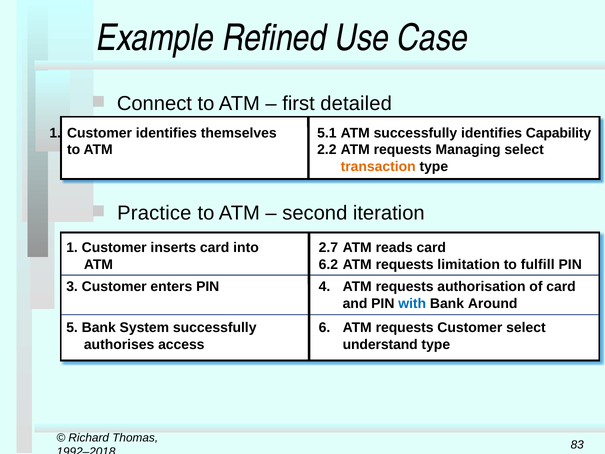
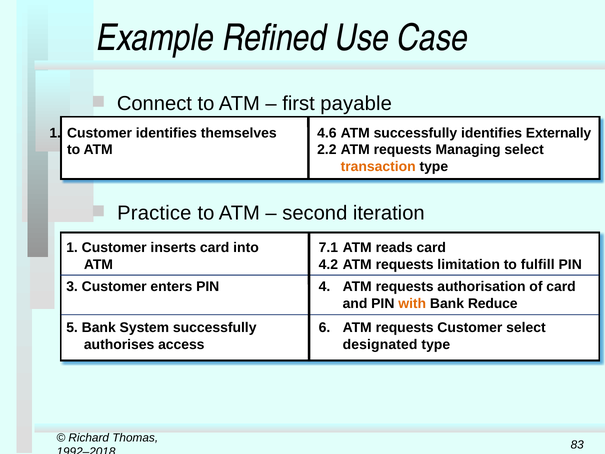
detailed: detailed -> payable (356, 103)
5.1: 5.1 -> 4.6 (327, 133)
Capability: Capability -> Externally (559, 133)
2.7: 2.7 -> 7.1 (328, 248)
6.2: 6.2 -> 4.2 (328, 264)
with colour: blue -> orange (412, 303)
Around: Around -> Reduce (493, 303)
understand: understand -> designated (380, 344)
